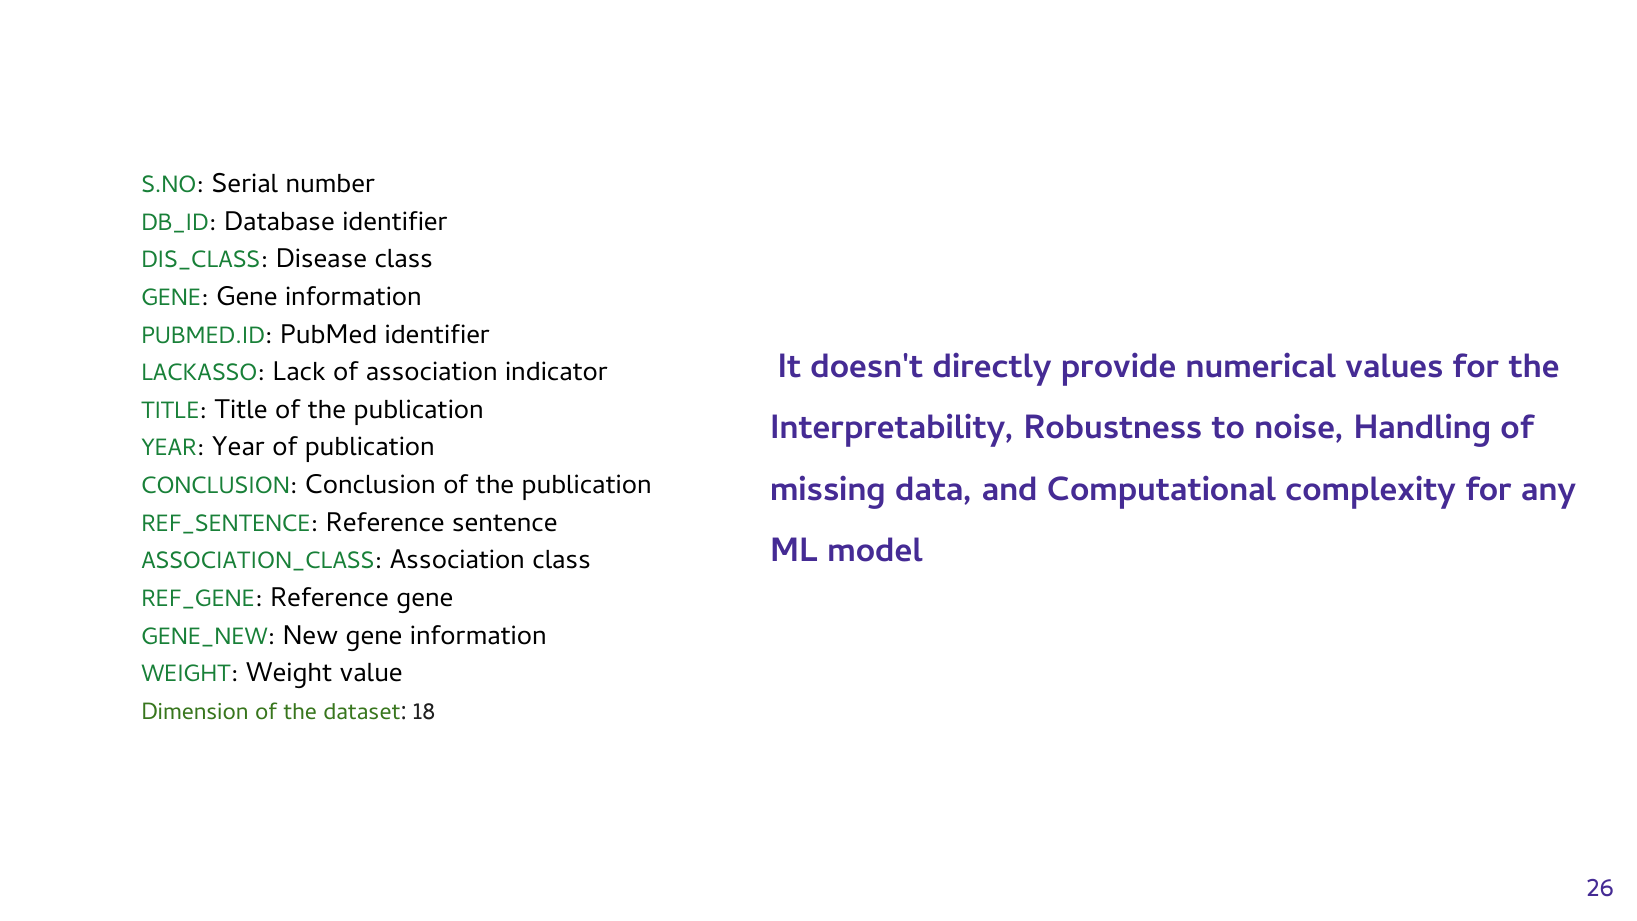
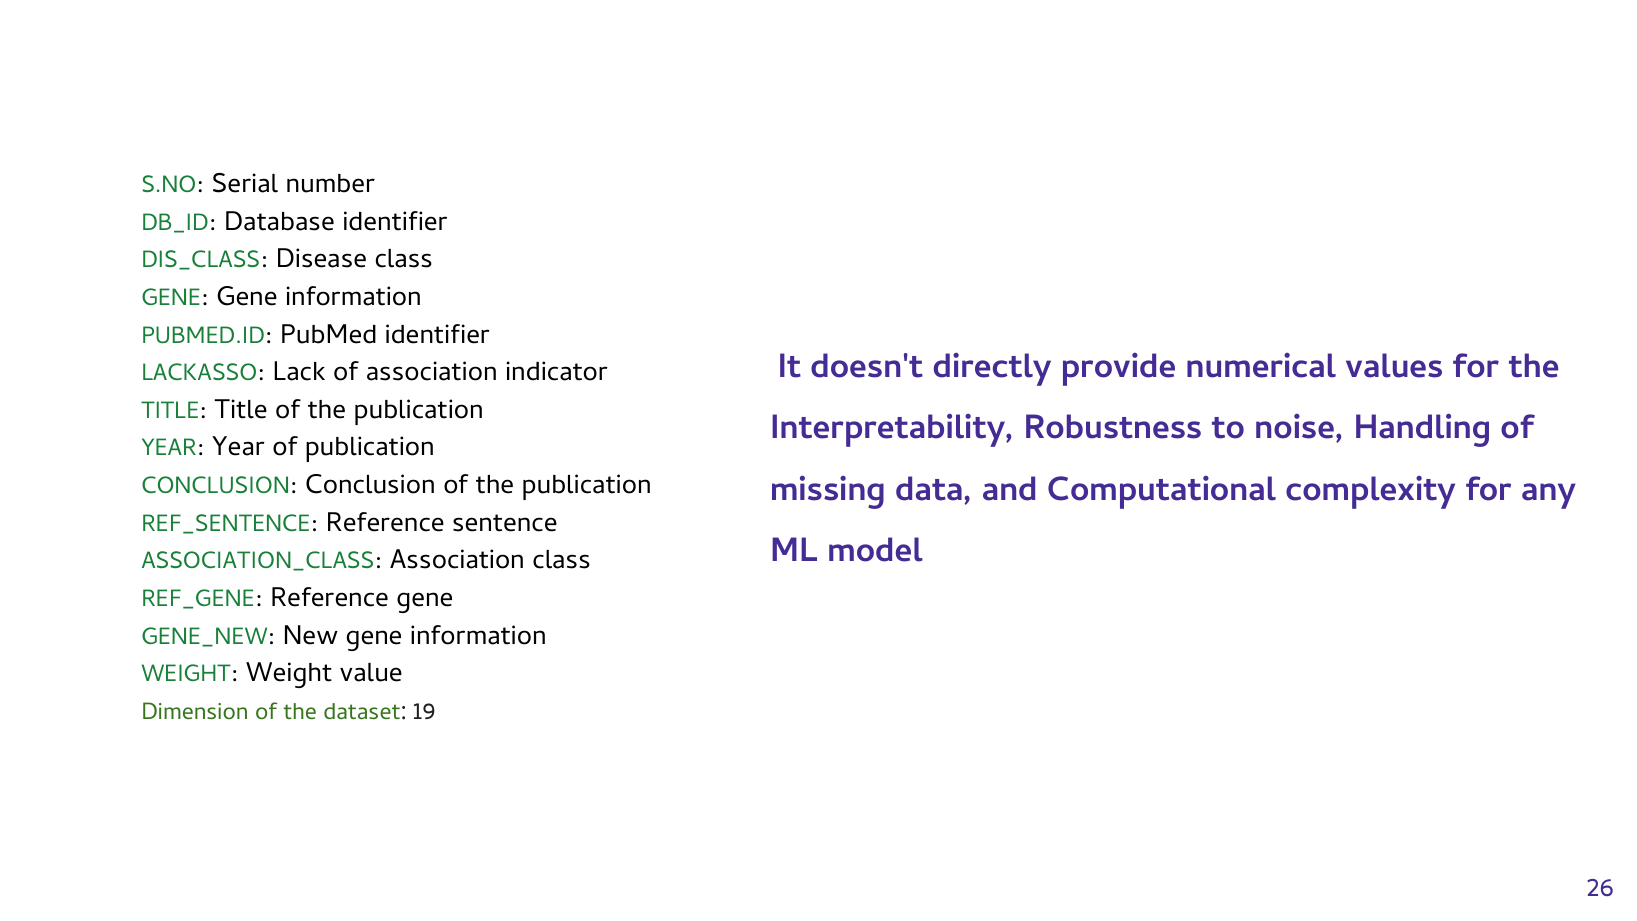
18: 18 -> 19 (424, 710)
